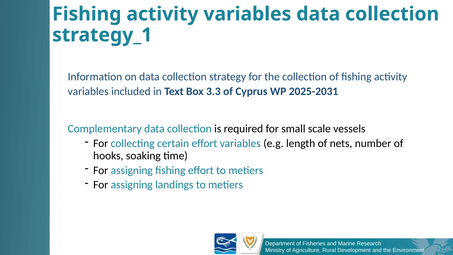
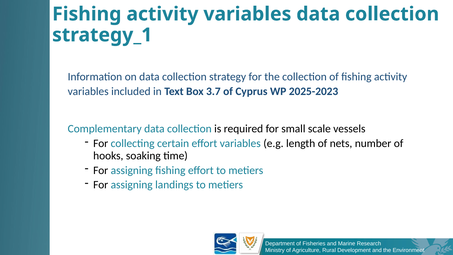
3.3: 3.3 -> 3.7 (213, 91)
2025-2031: 2025-2031 -> 2025-2023 (314, 91)
